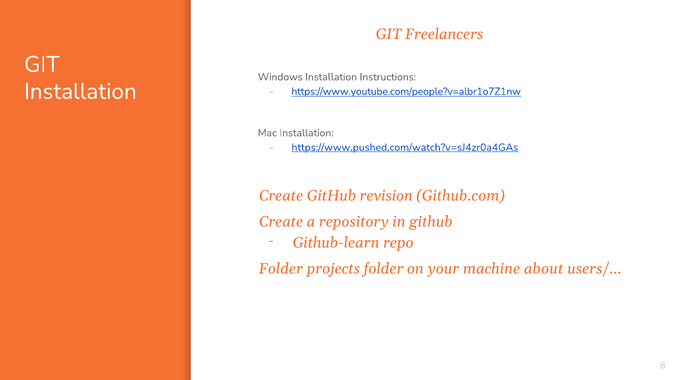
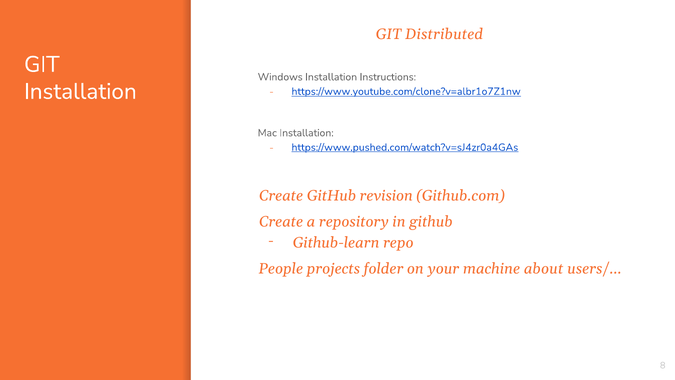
Freelancers: Freelancers -> Distributed (444, 34)
https://www.youtube.com/people?v=albr1o7Z1nw: https://www.youtube.com/people?v=albr1o7Z1nw -> https://www.youtube.com/clone?v=albr1o7Z1nw (406, 91)
Folder: Folder -> People (281, 269)
